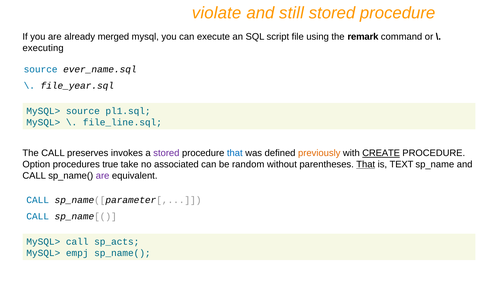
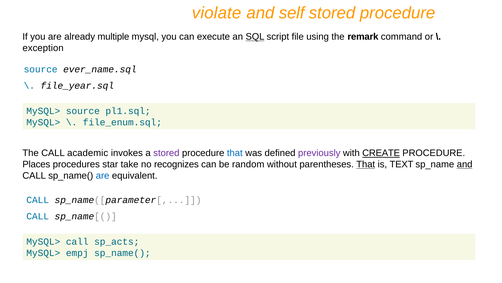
still: still -> self (292, 13)
merged: merged -> multiple (113, 37)
SQL underline: none -> present (255, 37)
executing: executing -> exception (43, 48)
file_line.sql: file_line.sql -> file_enum.sql (122, 122)
preserves: preserves -> academic (88, 153)
previously colour: orange -> purple (319, 153)
Option: Option -> Places (36, 164)
true: true -> star (110, 164)
associated: associated -> recognizes (176, 164)
and underline: none -> present (465, 164)
are colour: purple -> blue (103, 175)
